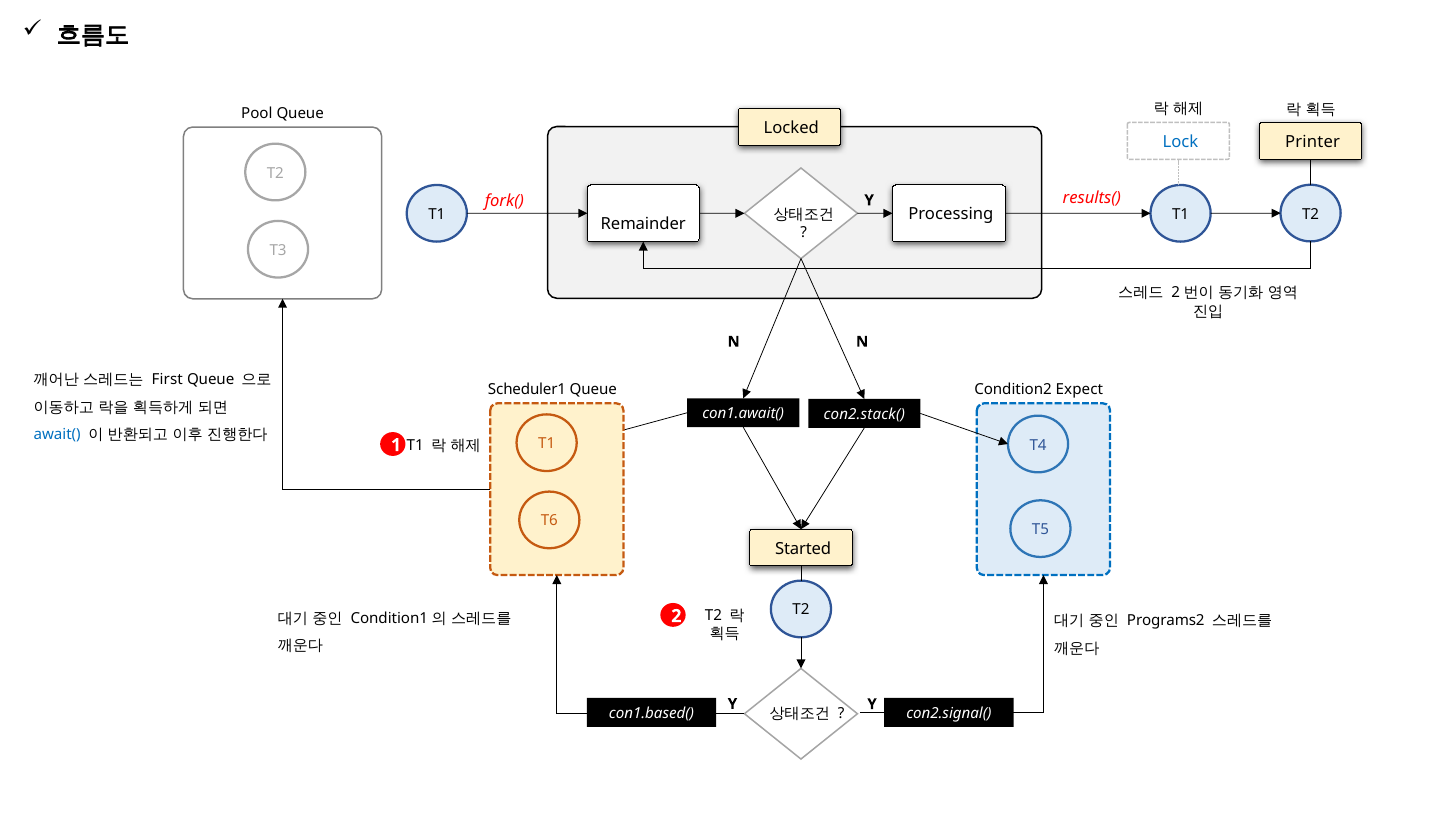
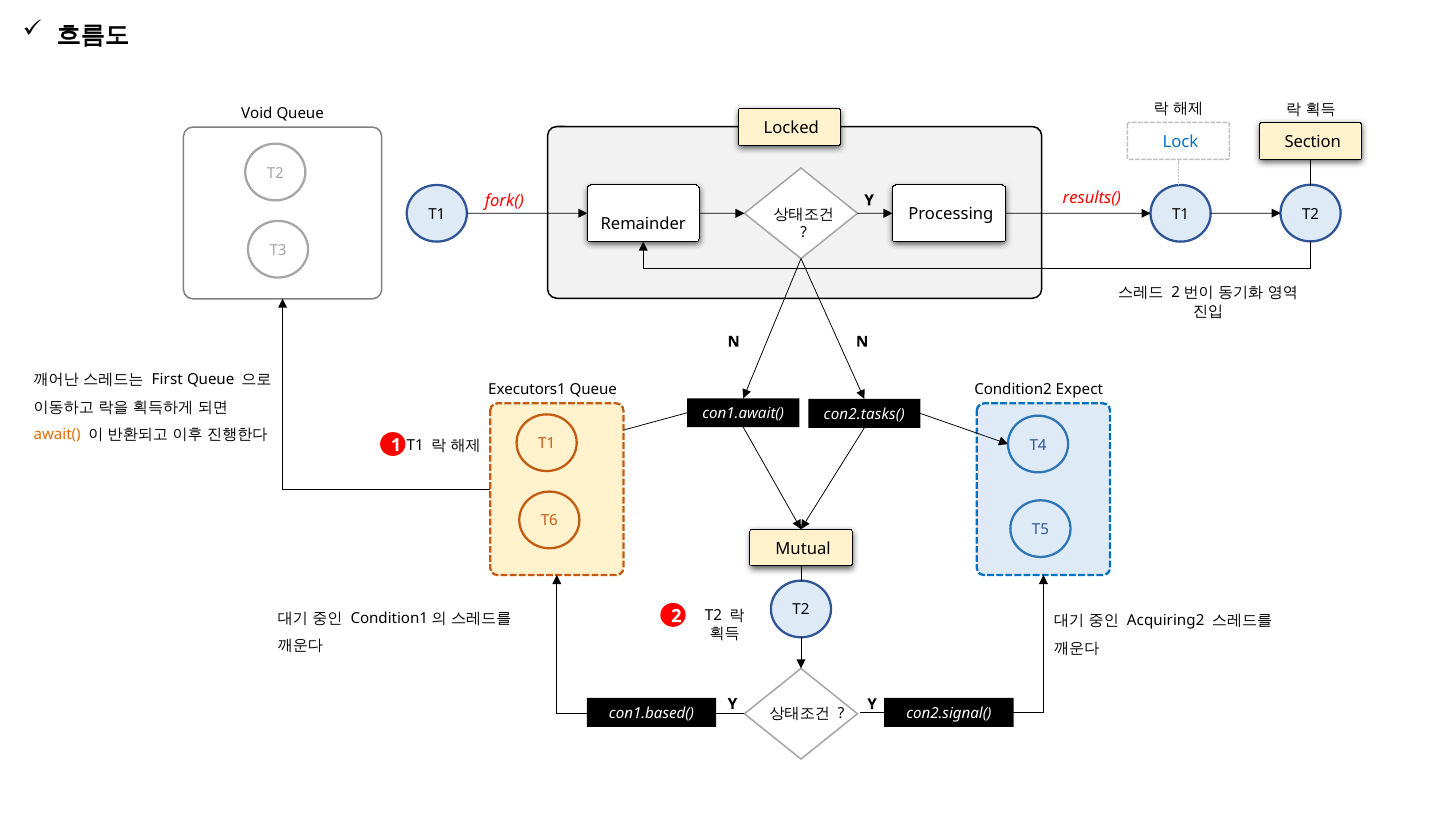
Pool: Pool -> Void (257, 113)
Printer: Printer -> Section (1313, 142)
Scheduler1: Scheduler1 -> Executors1 (527, 389)
con2.stack(: con2.stack( -> con2.tasks( (864, 414)
await( colour: blue -> orange (57, 434)
Started: Started -> Mutual (803, 548)
Programs2: Programs2 -> Acquiring2 (1166, 620)
